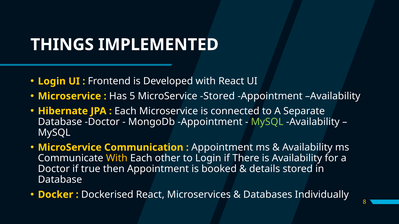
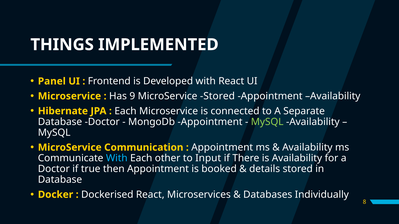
Login: Login -> Panel (52, 81)
5: 5 -> 9 (132, 96)
With colour: yellow -> light blue (117, 158)
to Login: Login -> Input (208, 158)
